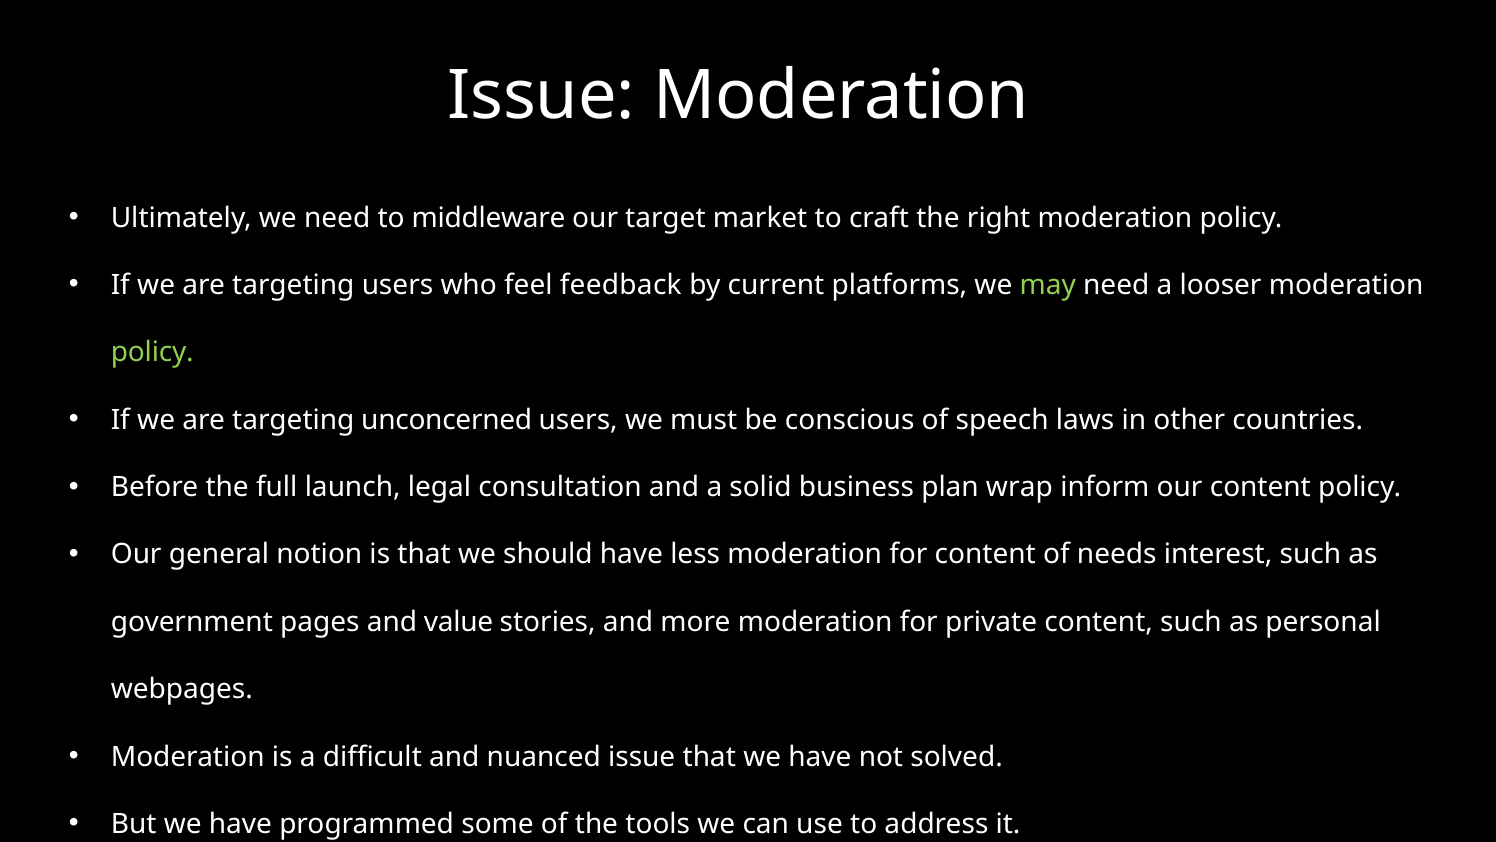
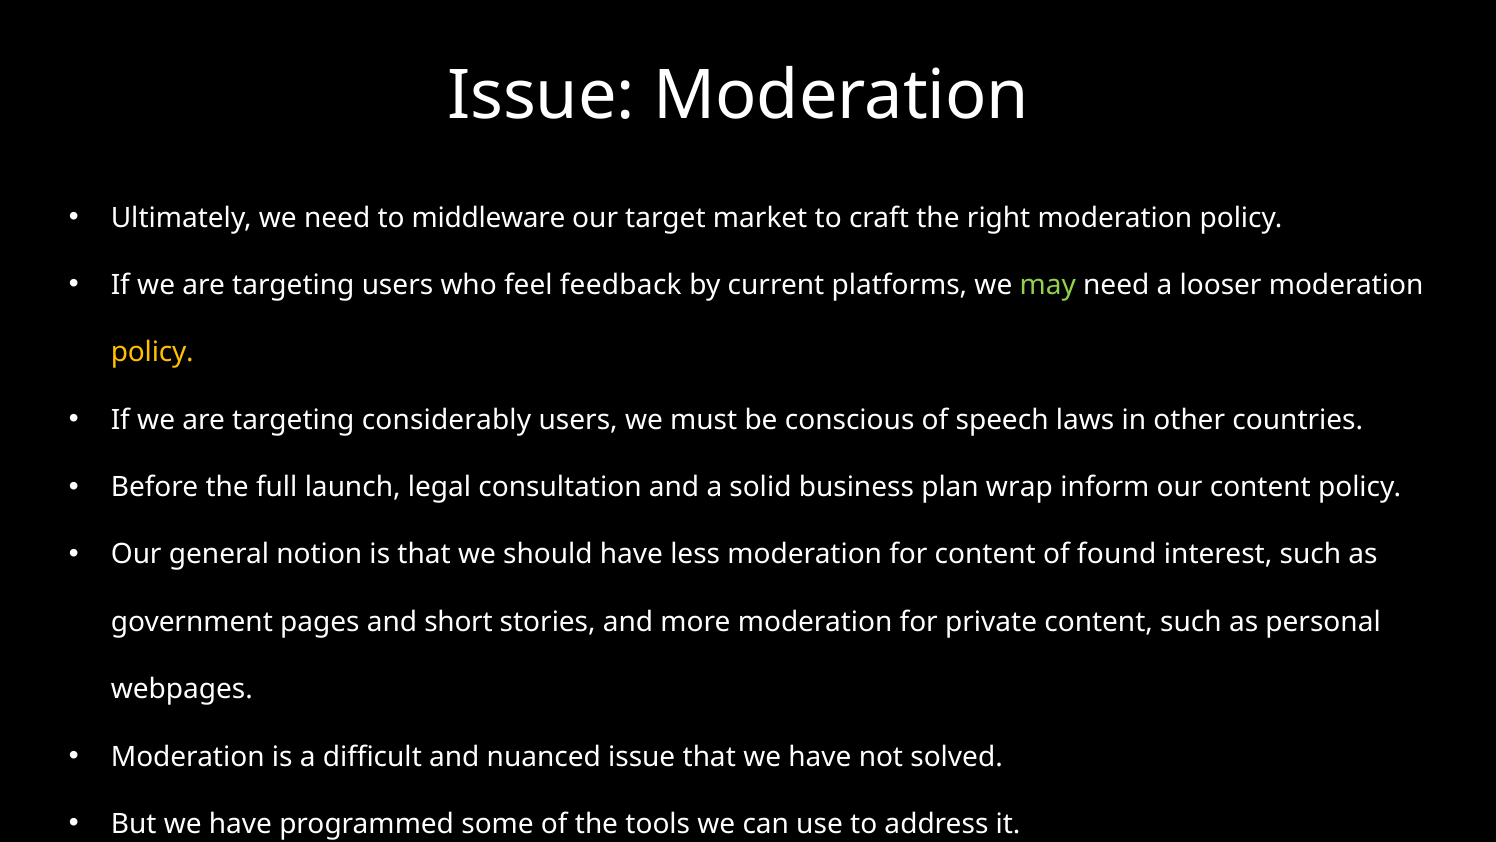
policy colour: light green -> yellow (152, 352)
unconcerned: unconcerned -> considerably (446, 420)
needs: needs -> found (1117, 554)
value: value -> short (459, 622)
